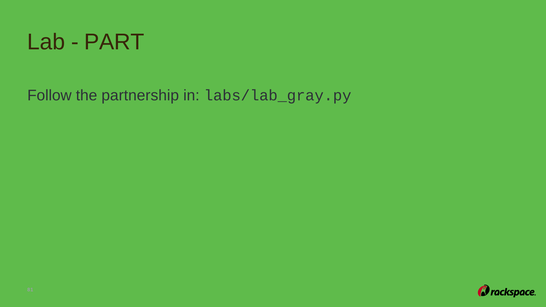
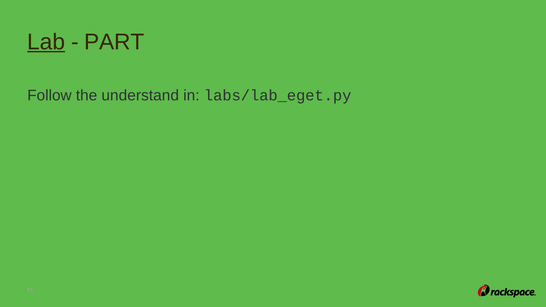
Lab underline: none -> present (46, 42)
partnership: partnership -> understand (140, 95)
labs/lab_gray.py: labs/lab_gray.py -> labs/lab_eget.py (278, 95)
